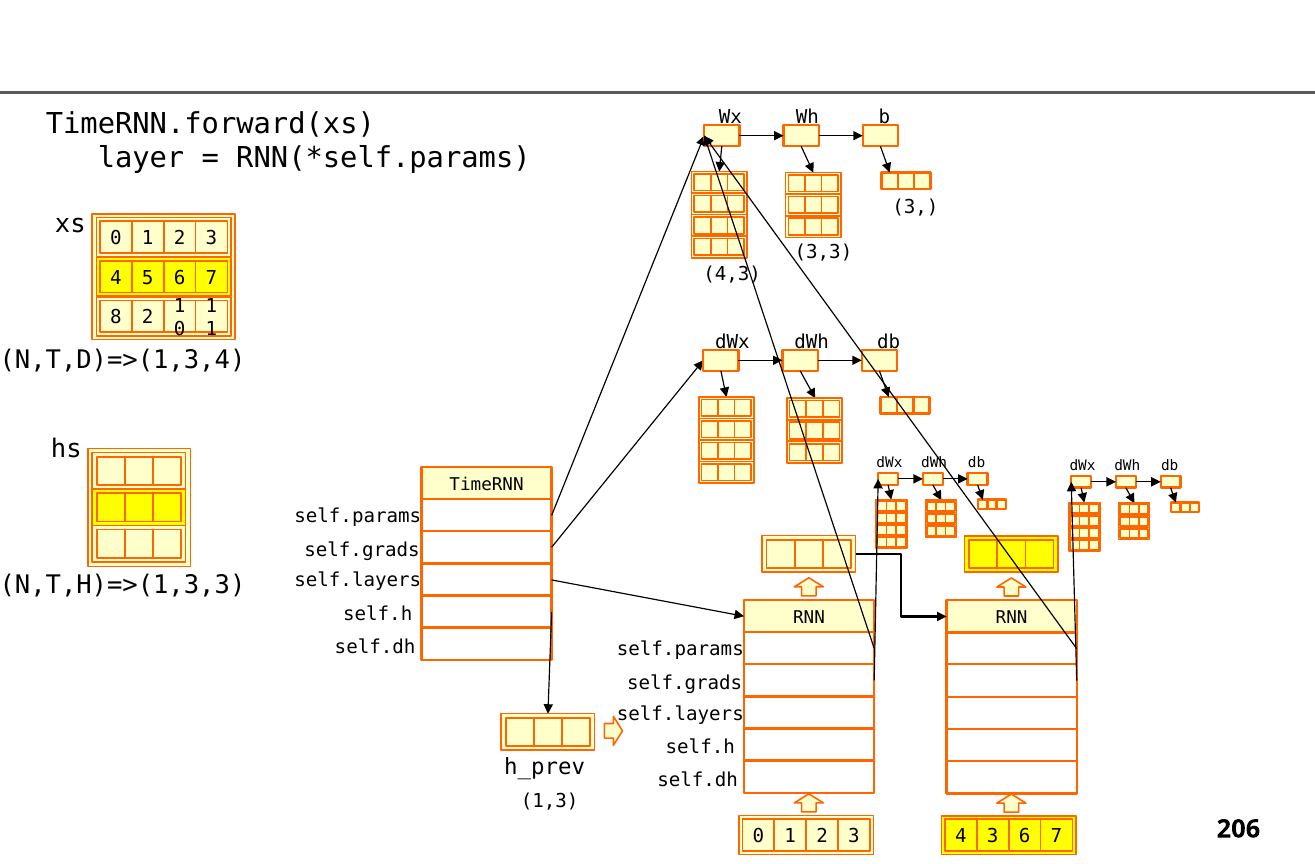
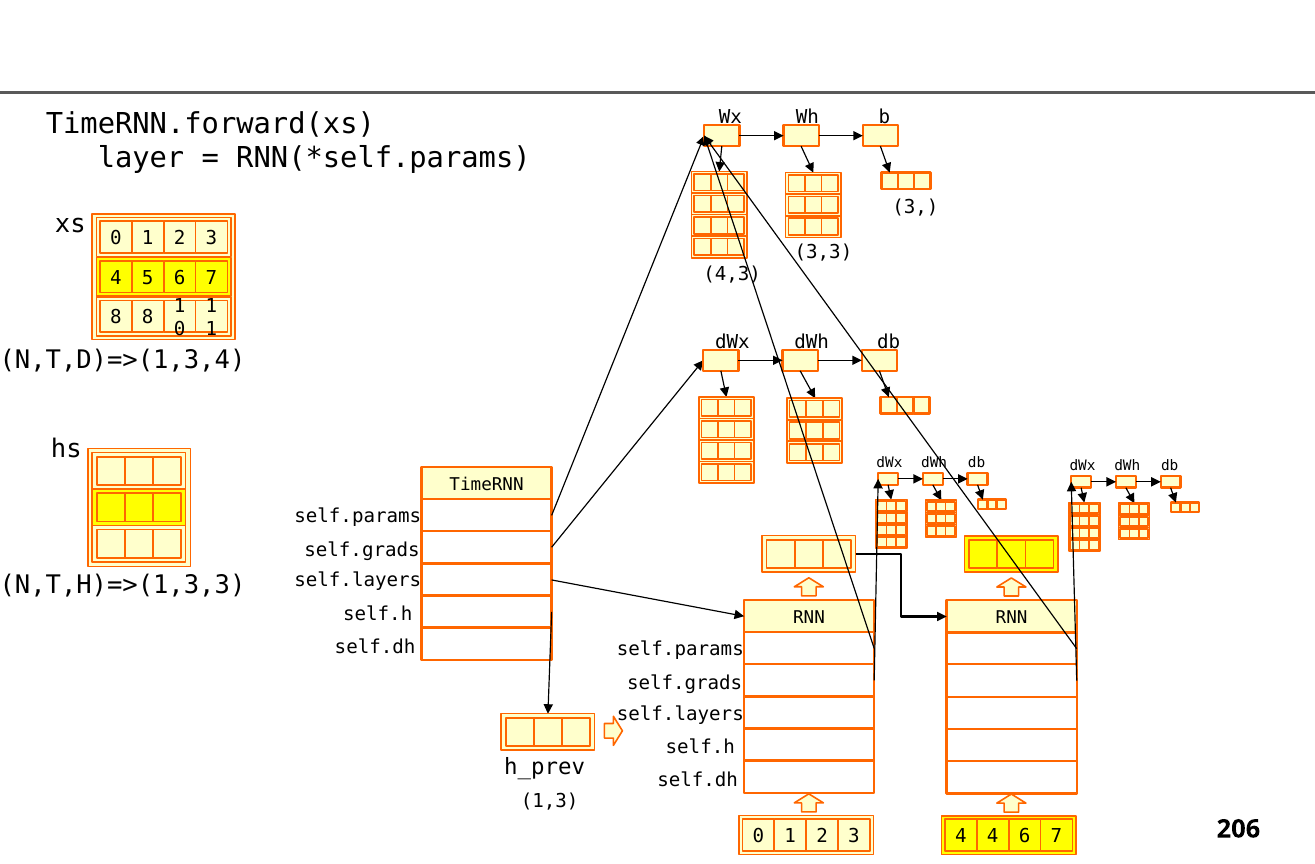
8 2: 2 -> 8 (148, 317)
4 3: 3 -> 4 (993, 836)
